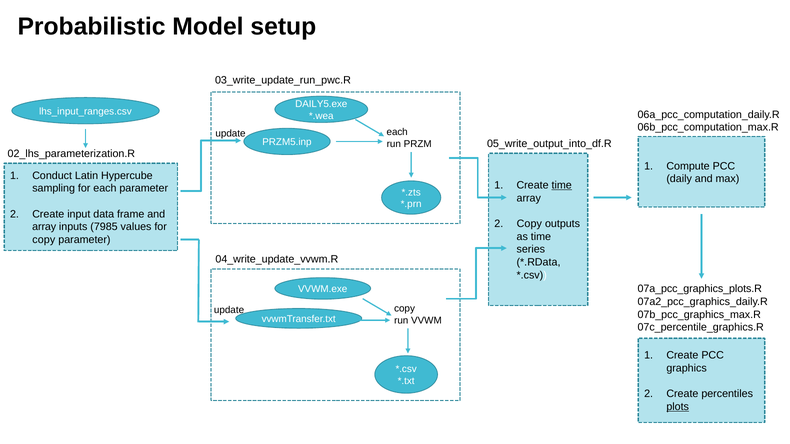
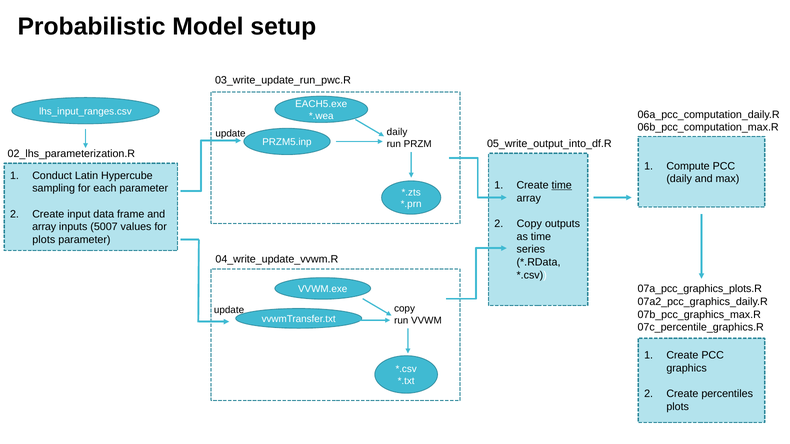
DAILY5.exe: DAILY5.exe -> EACH5.exe (321, 104)
each: each -> daily (397, 132)
7985: 7985 -> 5007 (104, 227)
copy: copy -> plots (44, 240)
plots underline: present -> none (678, 407)
